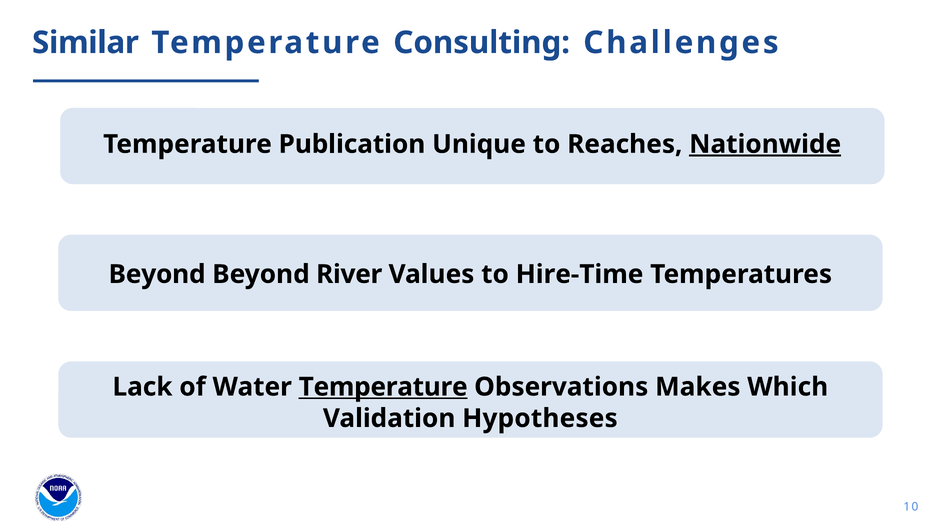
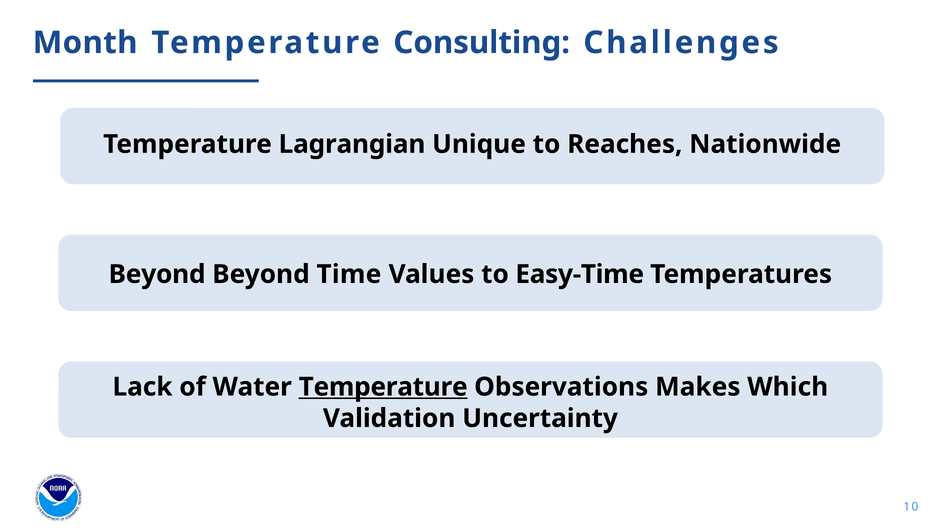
Similar: Similar -> Month (85, 43)
Publication: Publication -> Lagrangian (352, 144)
Nationwide underline: present -> none (765, 144)
River: River -> Time (349, 274)
Hire-Time: Hire-Time -> Easy-Time (580, 274)
Hypotheses: Hypotheses -> Uncertainty (540, 418)
